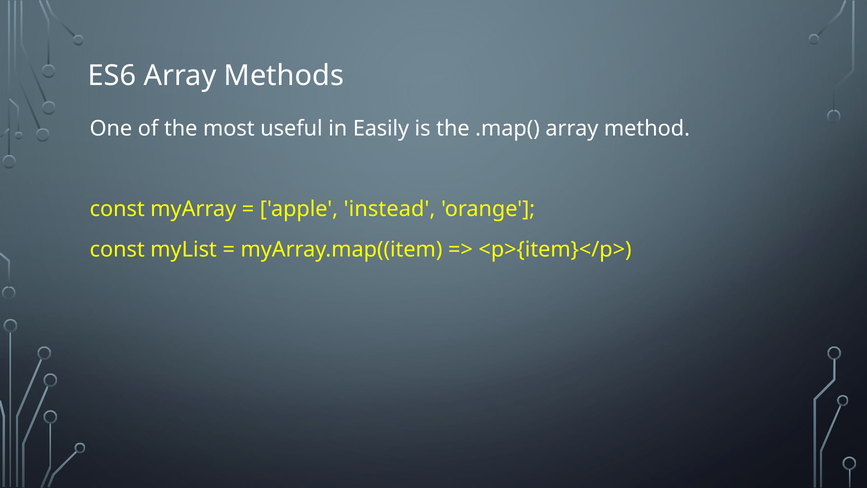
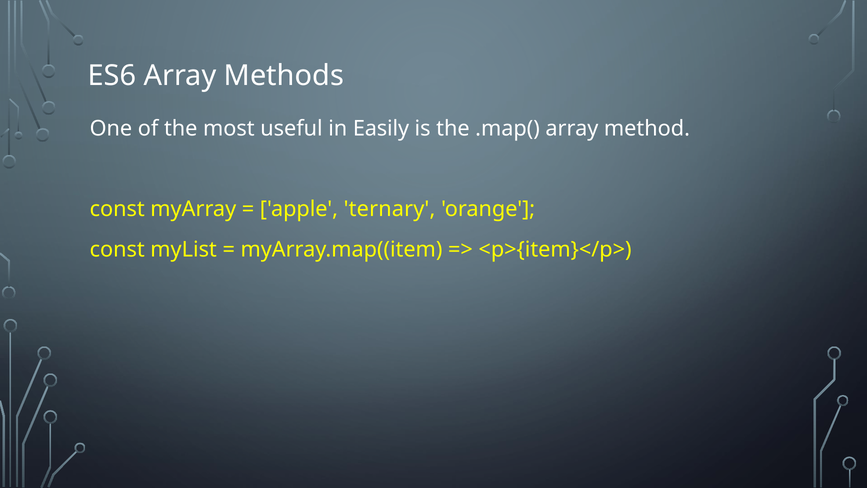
instead: instead -> ternary (390, 209)
